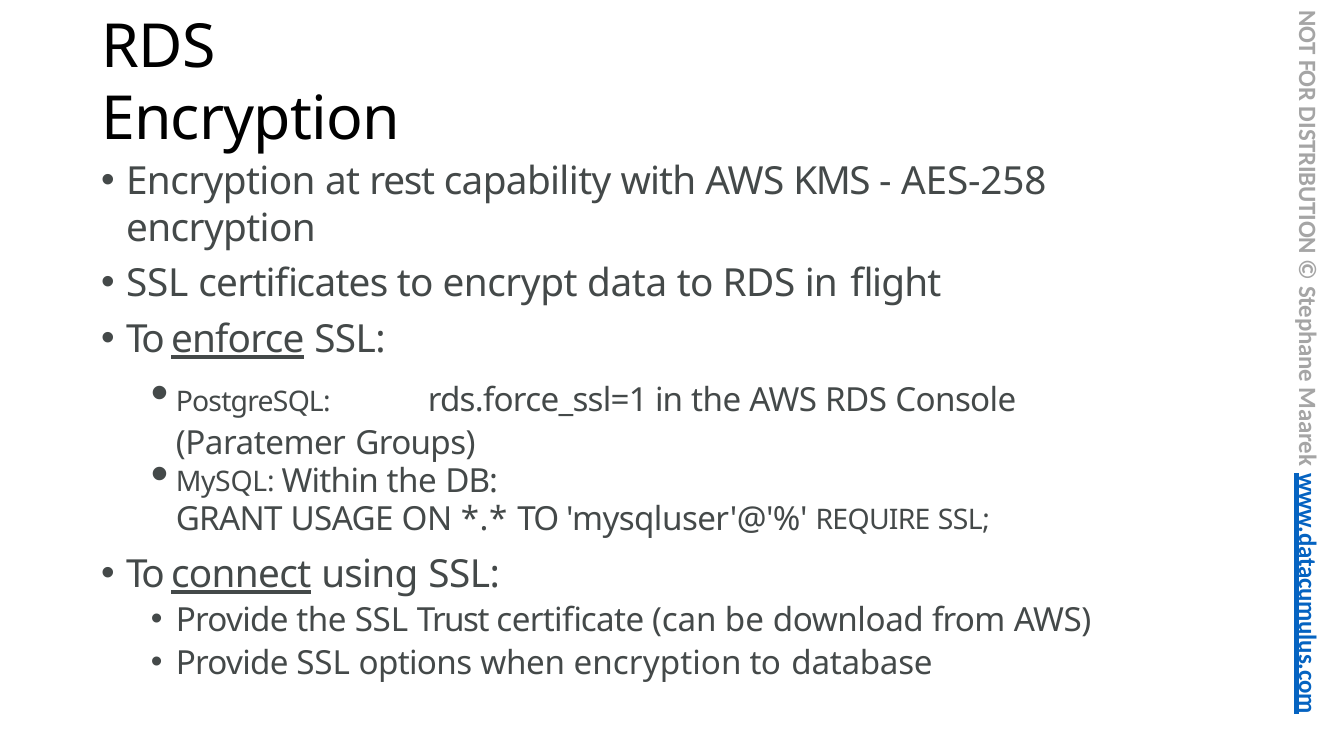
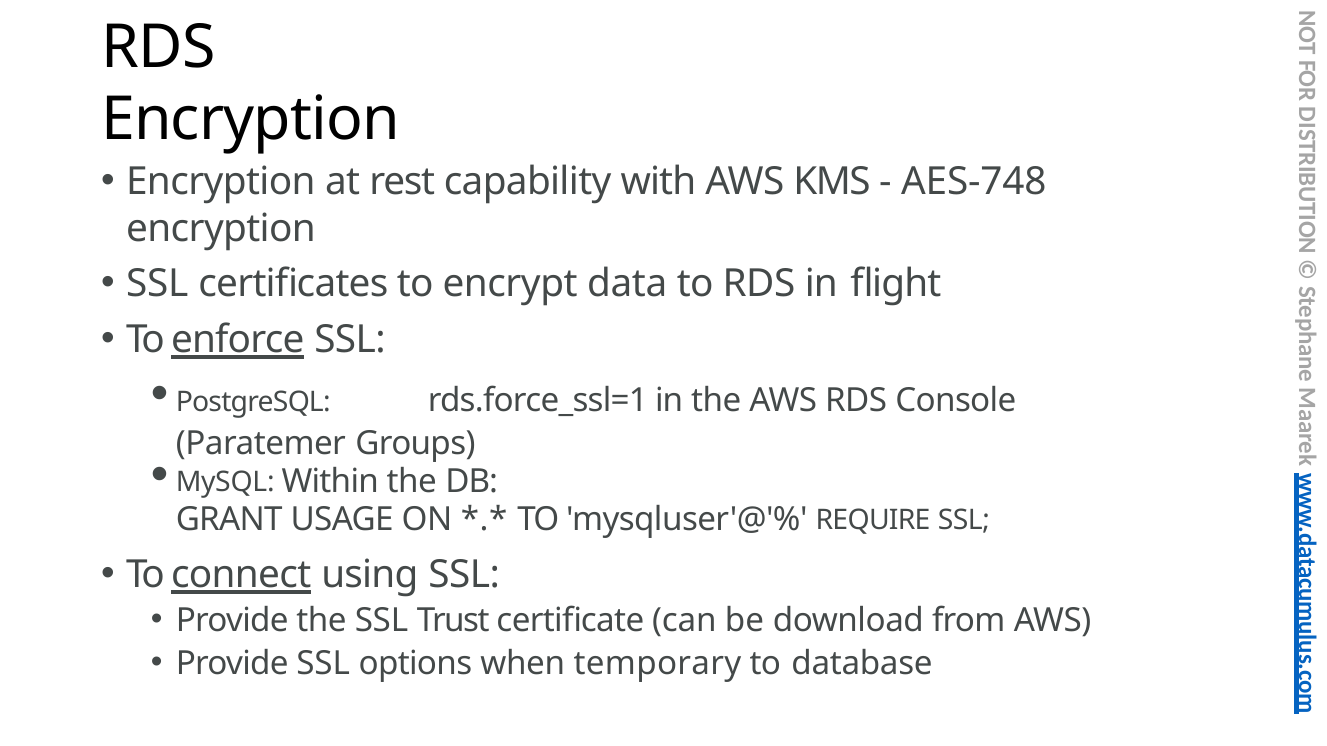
AES-258: AES-258 -> AES-748 (974, 182)
when encryption: encryption -> temporary (657, 664)
